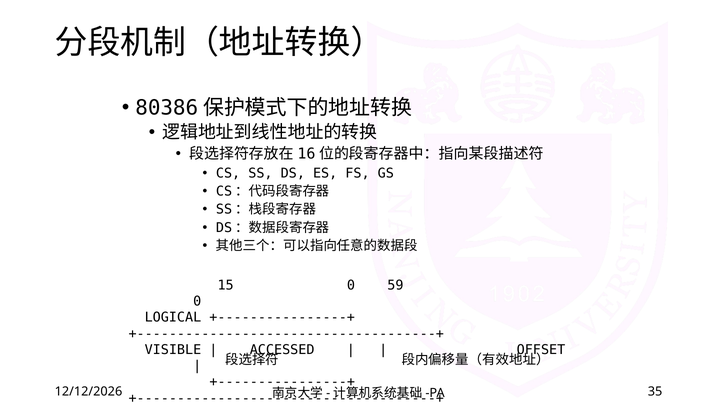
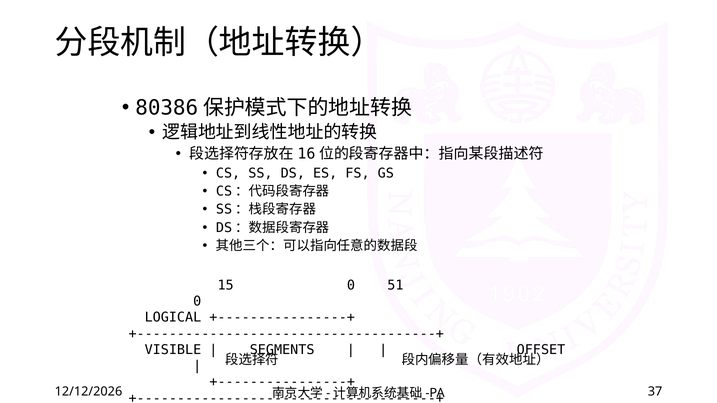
59: 59 -> 51 (395, 286)
ACCESSED: ACCESSED -> SEGMENTS (282, 350)
35: 35 -> 37 (655, 392)
